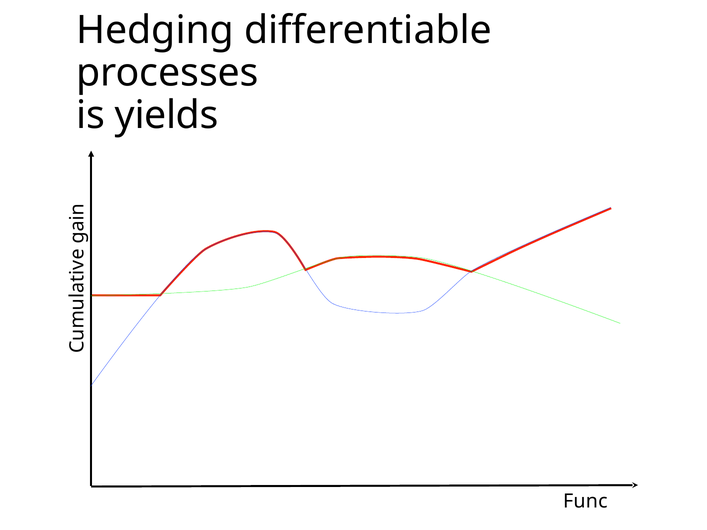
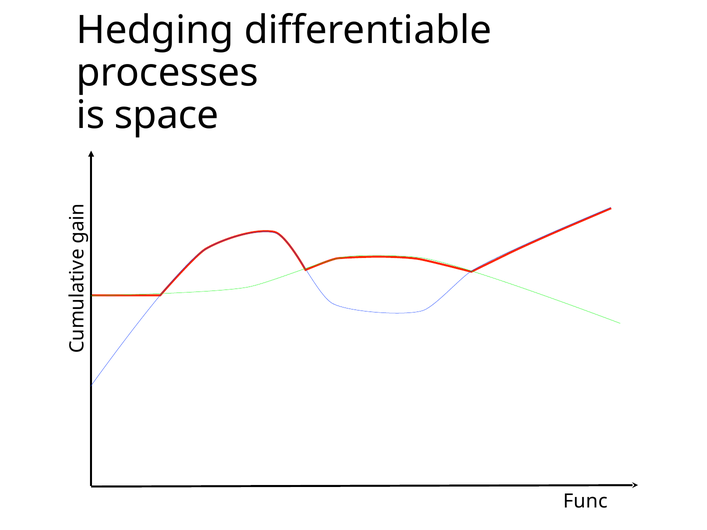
yields: yields -> space (167, 115)
